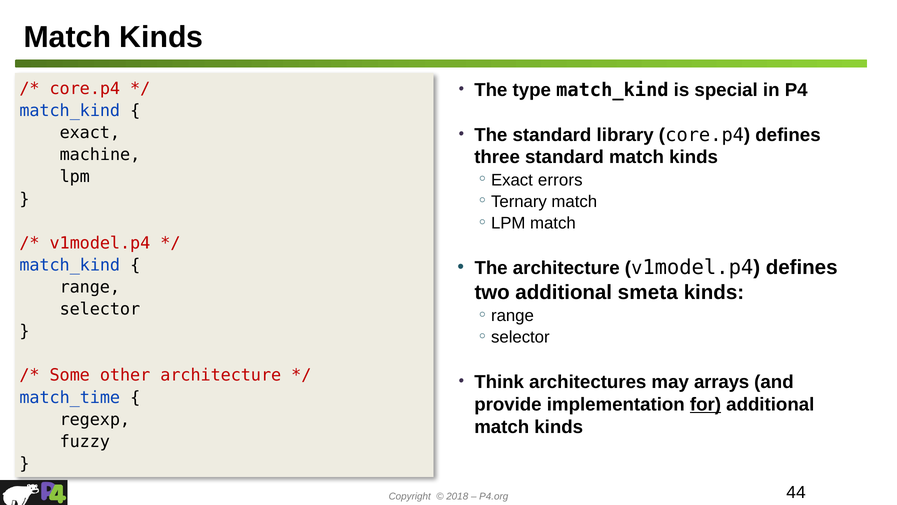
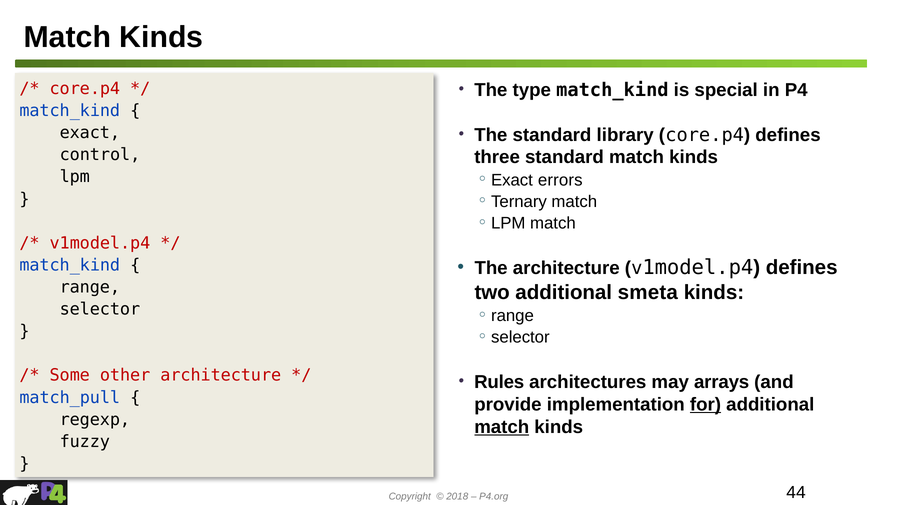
machine: machine -> control (100, 155)
Think: Think -> Rules (499, 382)
match_time: match_time -> match_pull (70, 397)
match underline: none -> present (502, 427)
